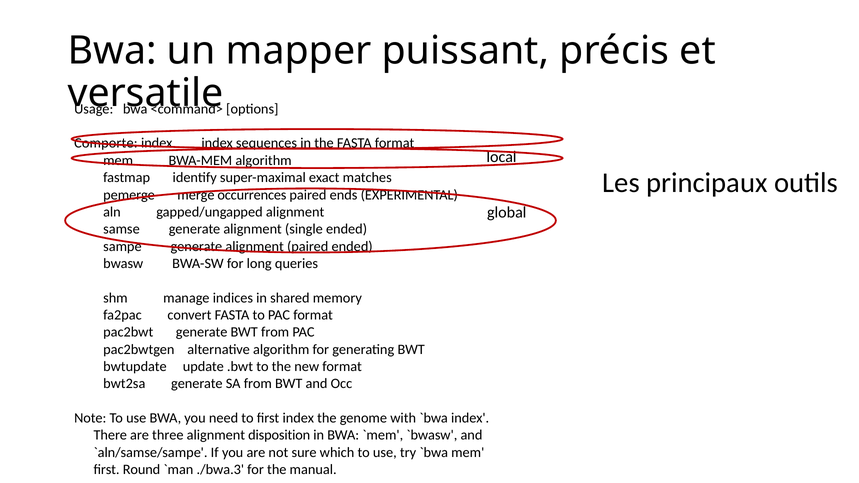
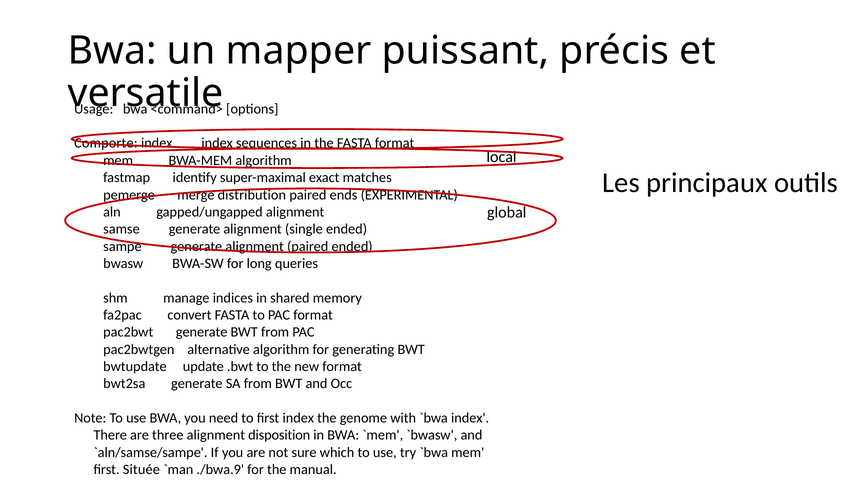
occurrences: occurrences -> distribution (252, 195)
Round: Round -> Située (141, 470)
./bwa.3: ./bwa.3 -> ./bwa.9 (220, 470)
